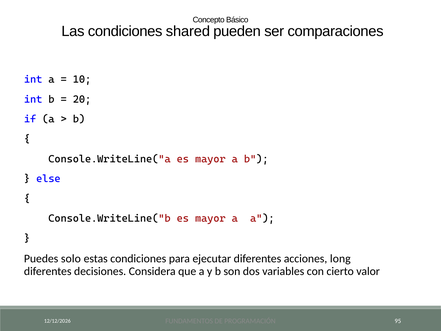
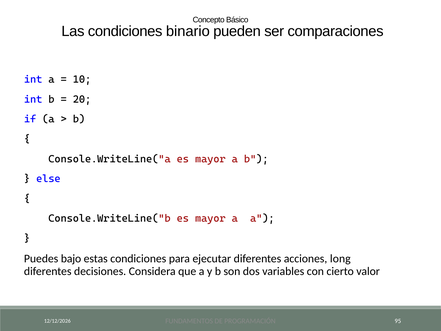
shared: shared -> binario (188, 31)
solo: solo -> bajo (71, 259)
